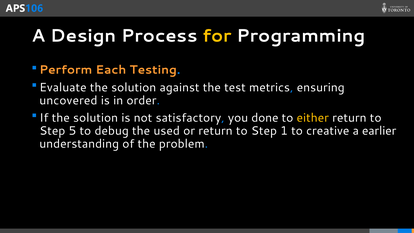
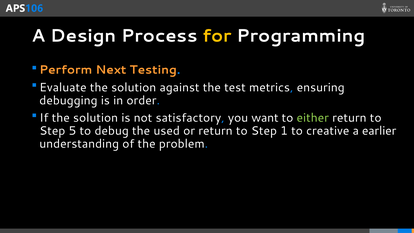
Each: Each -> Next (111, 70)
uncovered: uncovered -> debugging (68, 100)
done: done -> want (265, 118)
either colour: yellow -> light green (313, 118)
